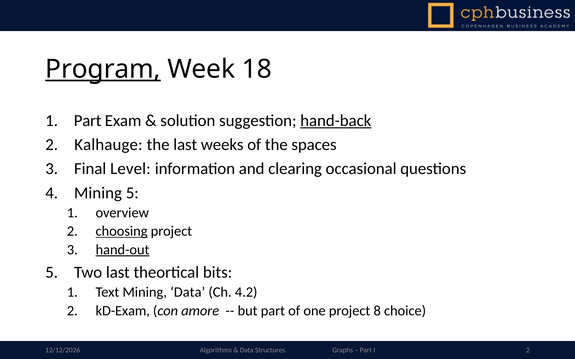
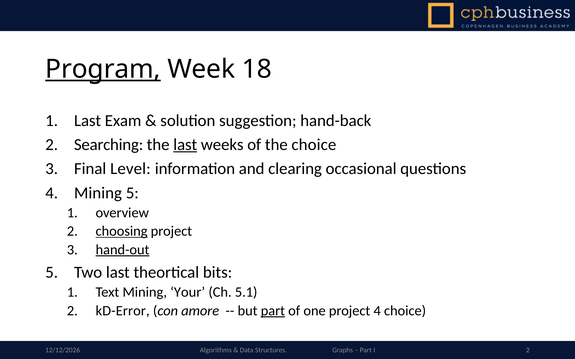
Part: Part -> Last (88, 121)
hand-back underline: present -> none (336, 121)
Kalhauge: Kalhauge -> Searching (109, 145)
last underline: none -> present (185, 145)
the spaces: spaces -> choice (314, 145)
Mining Data: Data -> Your (188, 293)
4.2: 4.2 -> 5.1 (246, 293)
kD-Exam: kD-Exam -> kD-Error (123, 311)
part underline: none -> present (273, 311)
project 8: 8 -> 4 (377, 311)
